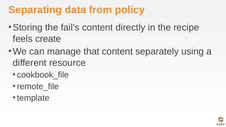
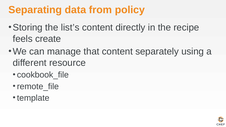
fail’s: fail’s -> list’s (70, 27)
